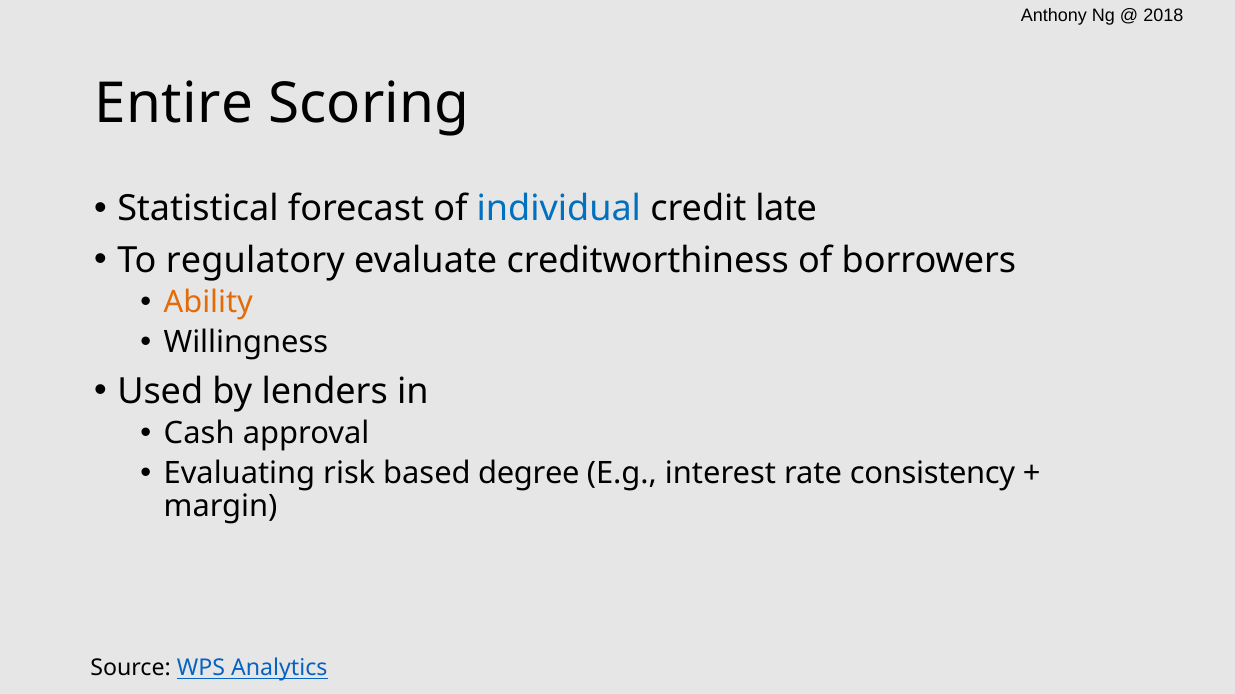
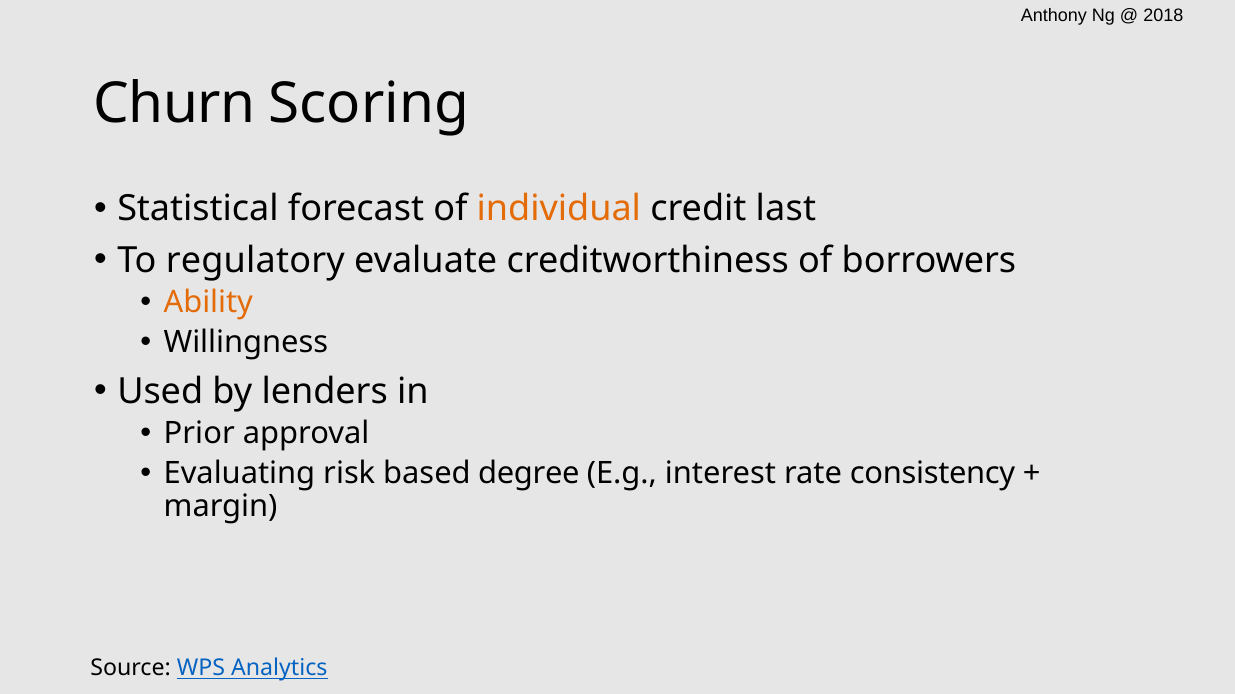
Entire: Entire -> Churn (174, 104)
individual colour: blue -> orange (559, 209)
late: late -> last (786, 209)
Cash: Cash -> Prior (199, 434)
